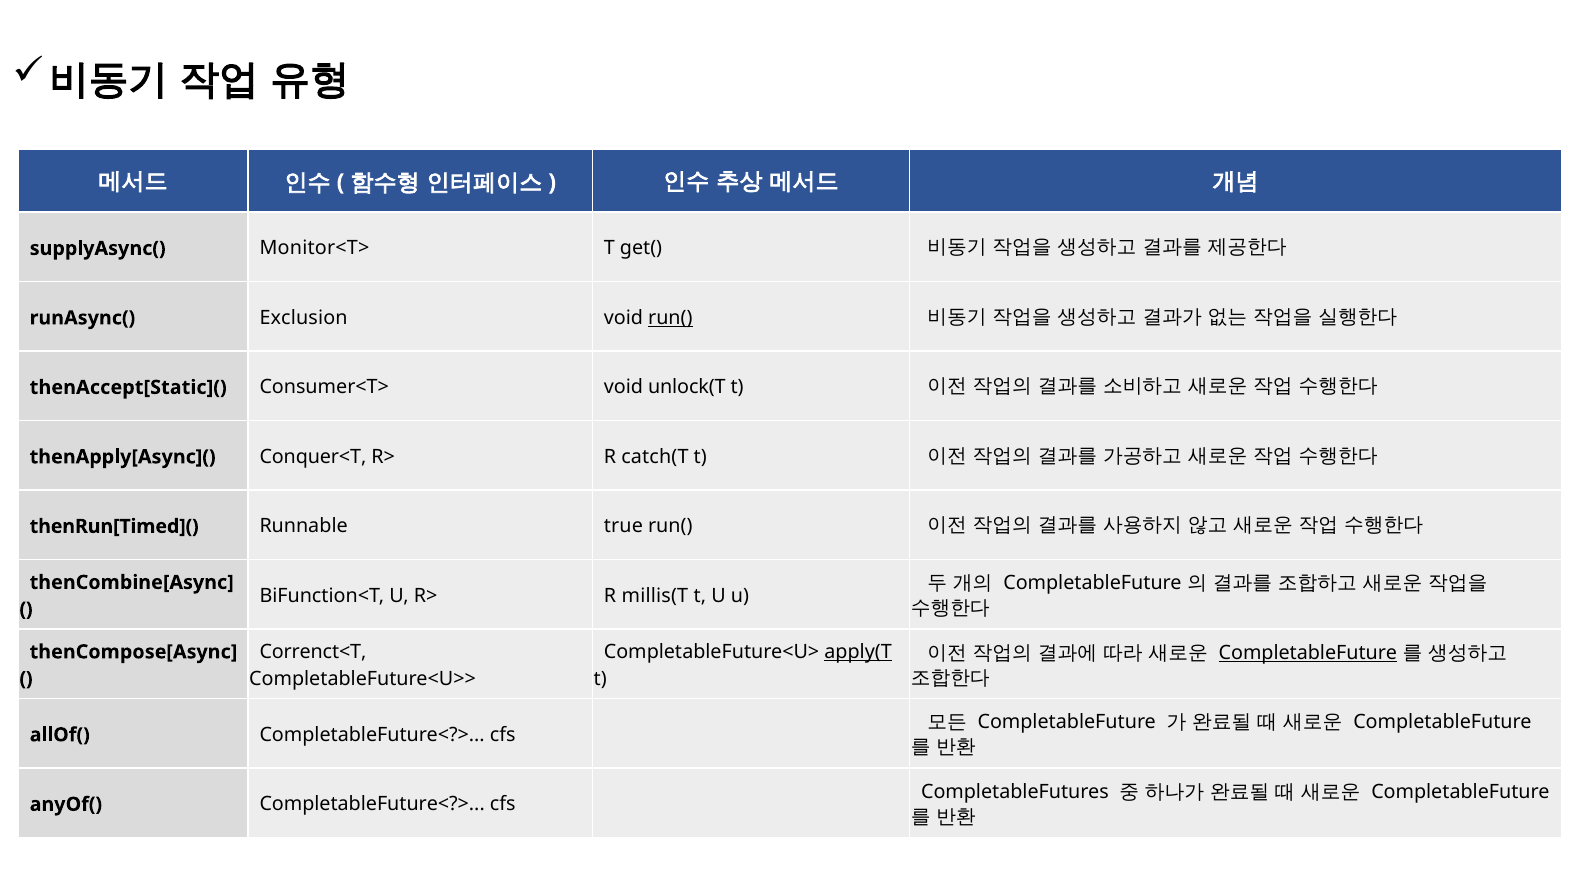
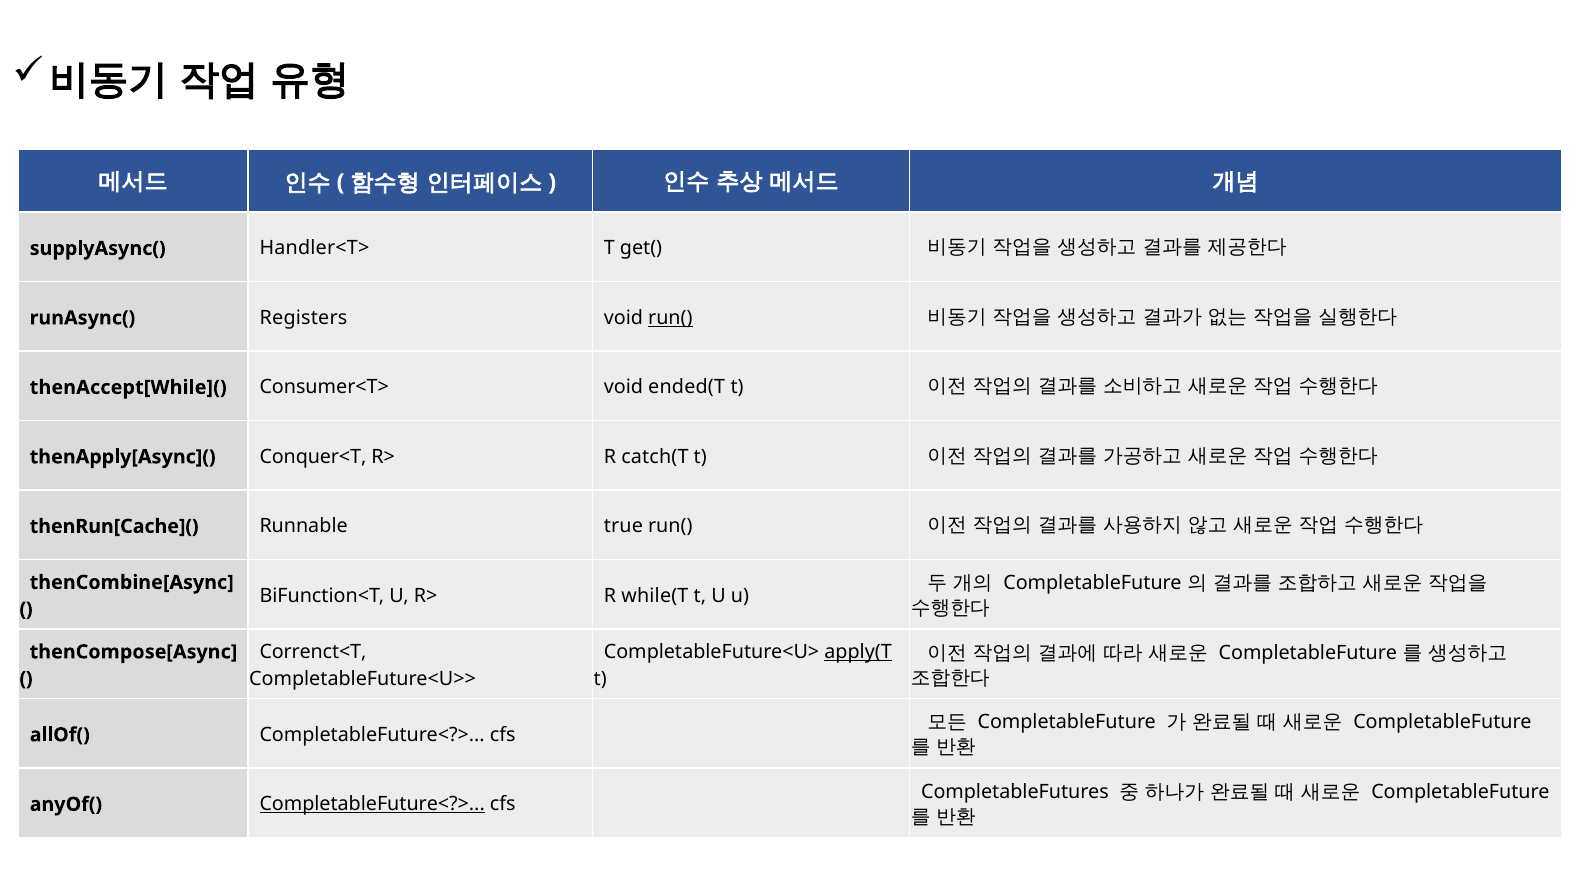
Monitor<T>: Monitor<T> -> Handler<T> (314, 249)
Exclusion: Exclusion -> Registers (304, 318)
thenAccept[Static](: thenAccept[Static]( -> thenAccept[While]( (128, 388)
unlock(T: unlock(T -> ended(T (687, 388)
thenRun[Timed](: thenRun[Timed]( -> thenRun[Cache]( (114, 527)
millis(T: millis(T -> while(T (655, 596)
CompletableFuture underline: present -> none (1308, 653)
CompletableFuture<?> underline: none -> present (372, 805)
